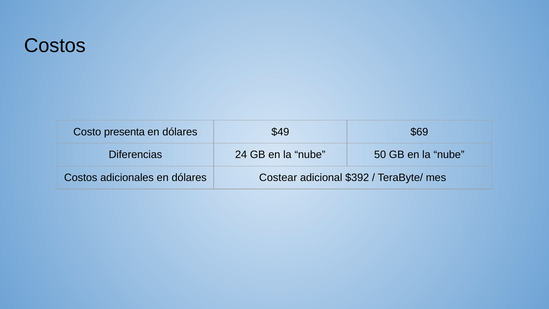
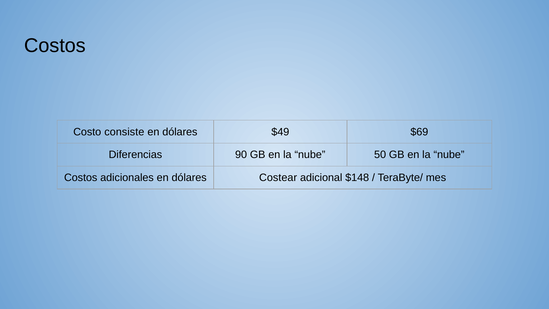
presenta: presenta -> consiste (124, 132)
24: 24 -> 90 (241, 155)
$392: $392 -> $148 (357, 178)
